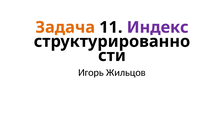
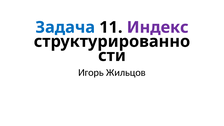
Задача colour: orange -> blue (65, 27)
